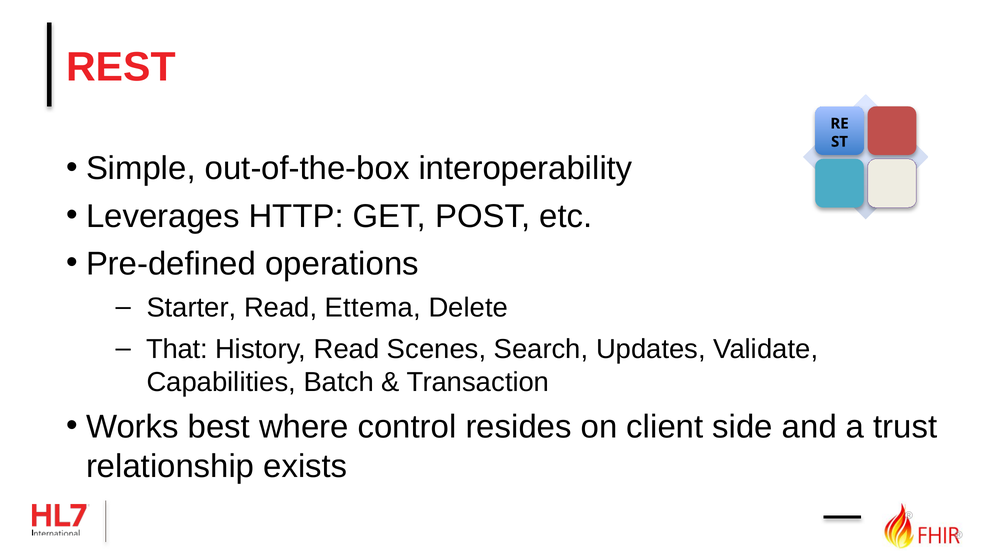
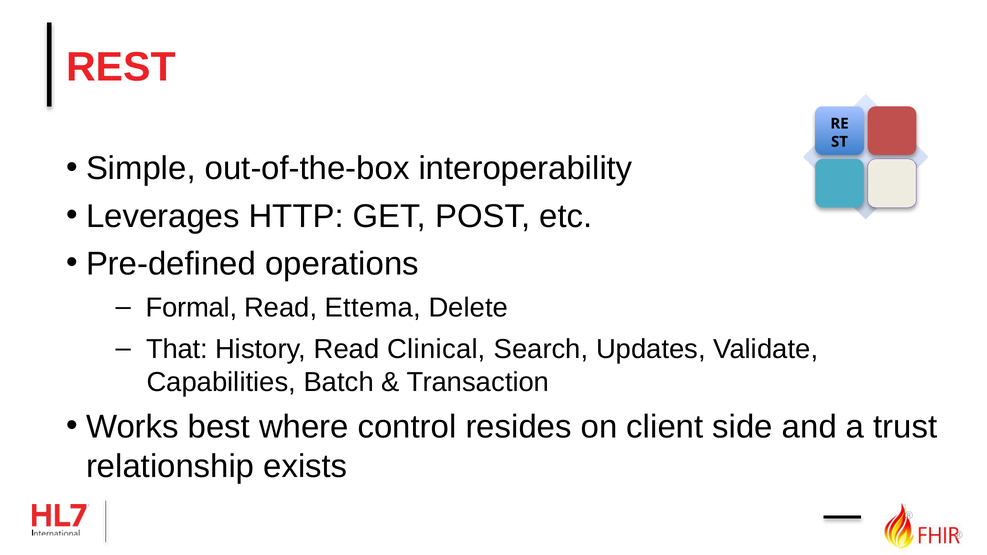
Starter: Starter -> Formal (192, 308)
Scenes: Scenes -> Clinical (436, 349)
